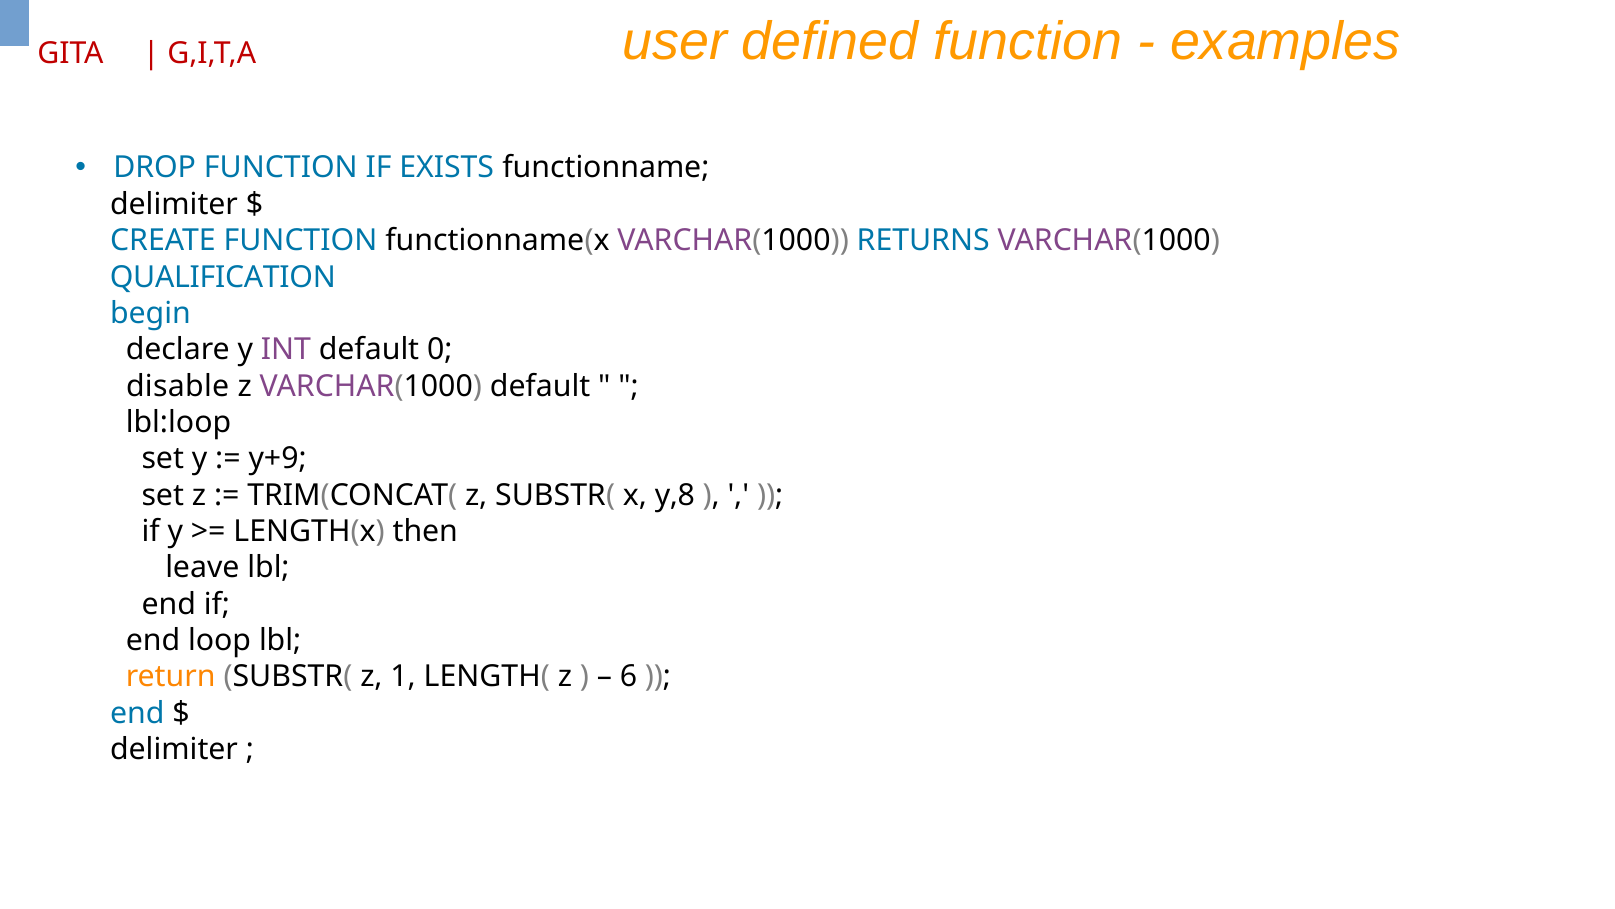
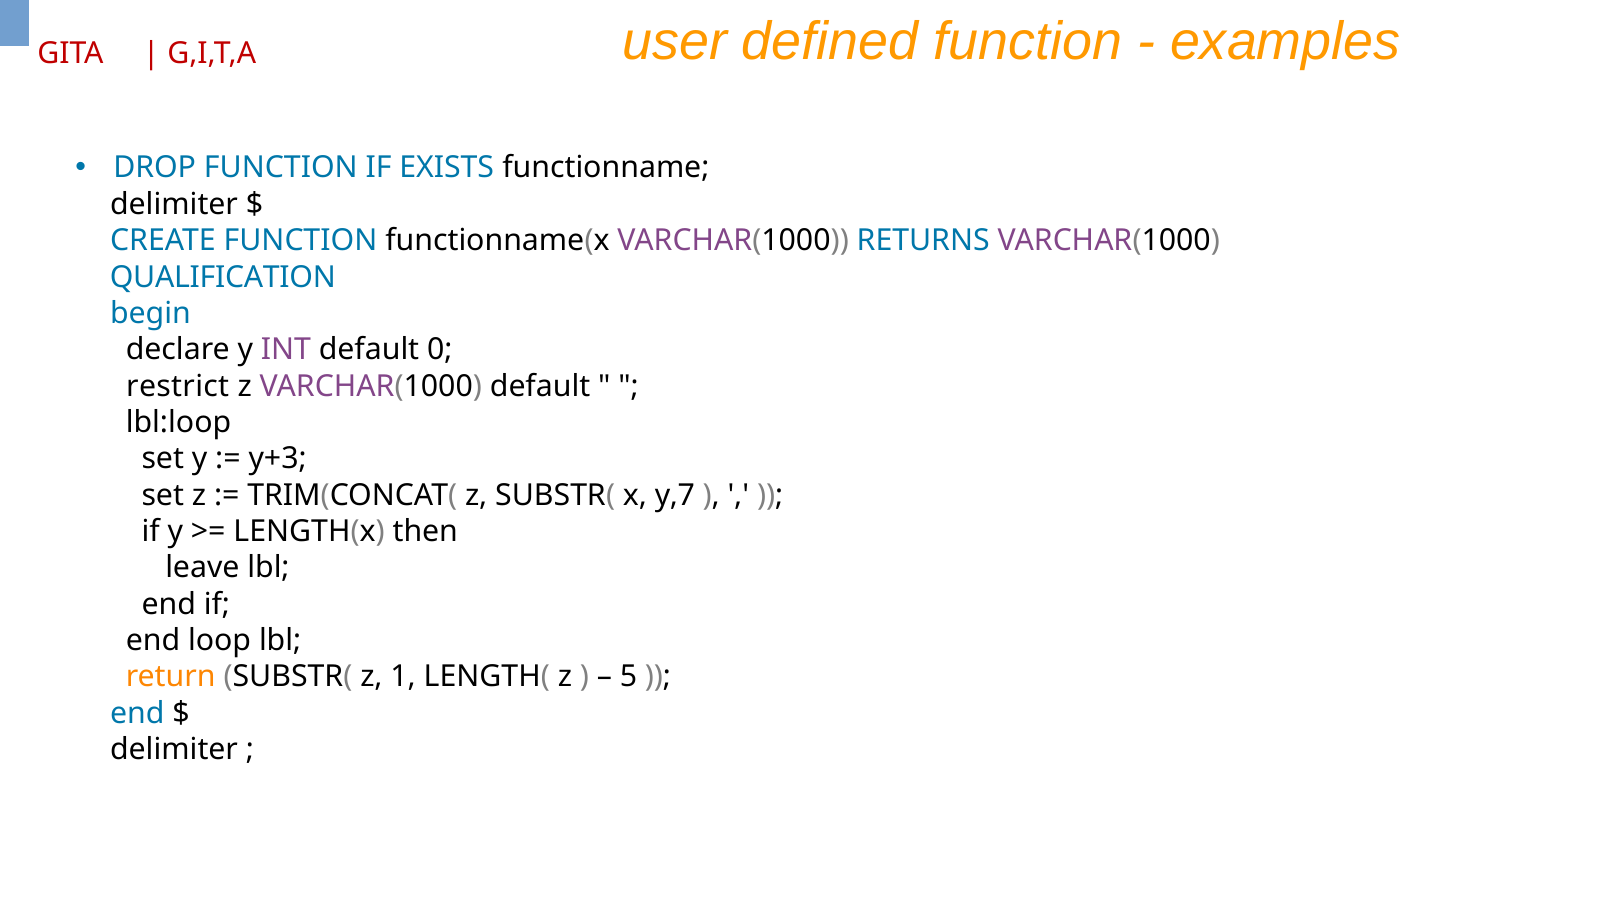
disable: disable -> restrict (178, 386)
y+9: y+9 -> y+3 (278, 459)
y,8: y,8 -> y,7 (675, 495)
6: 6 -> 5 (628, 677)
